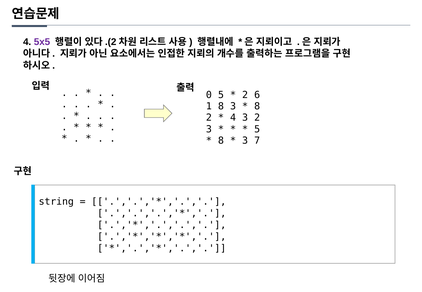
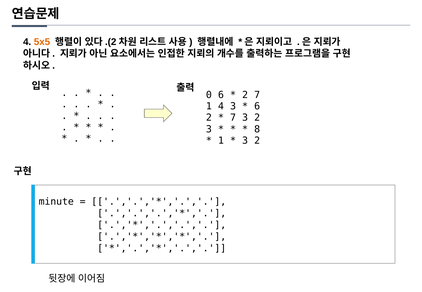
5x5 colour: purple -> orange (42, 42)
0 5: 5 -> 6 (221, 95)
2 6: 6 -> 7 (257, 95)
1 8: 8 -> 4 (221, 106)
8: 8 -> 6 (257, 106)
4: 4 -> 7 (233, 118)
5: 5 -> 8 (257, 129)
8: 8 -> 1 (221, 141)
7: 7 -> 2 (257, 141)
string: string -> minute (56, 202)
